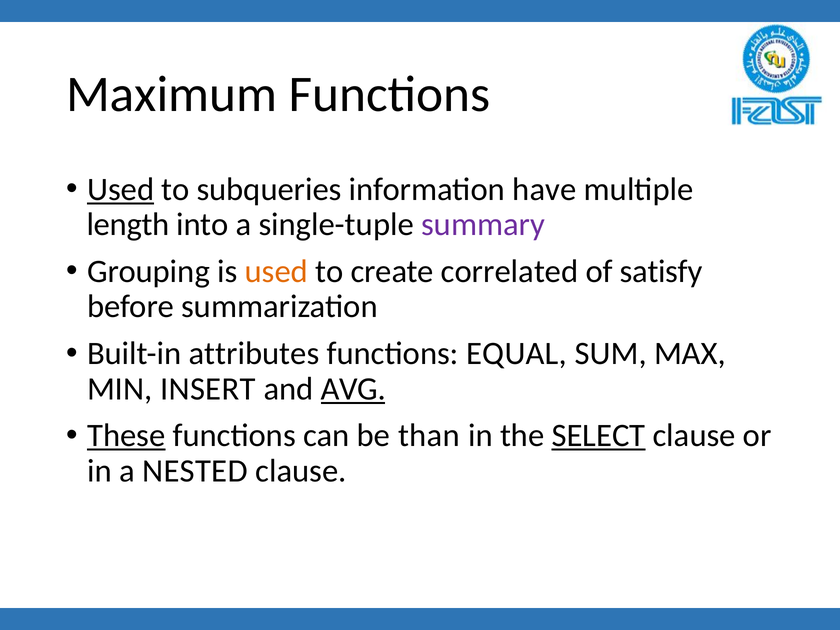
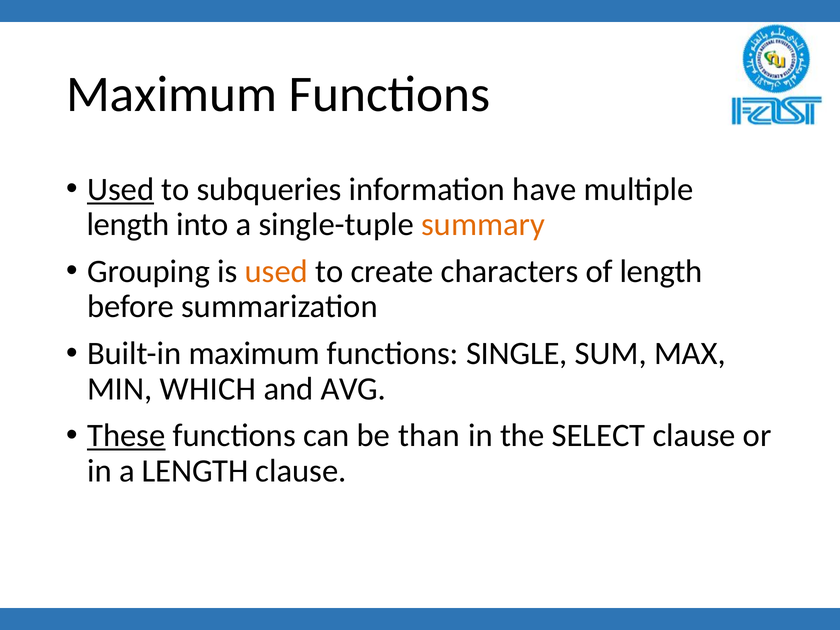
summary colour: purple -> orange (483, 225)
correlated: correlated -> characters (510, 271)
of satisfy: satisfy -> length (661, 271)
Built-in attributes: attributes -> maximum (254, 354)
EQUAL: EQUAL -> SINGLE (517, 354)
INSERT: INSERT -> WHICH (208, 389)
AVG underline: present -> none (353, 389)
SELECT underline: present -> none (598, 436)
a NESTED: NESTED -> LENGTH (195, 471)
